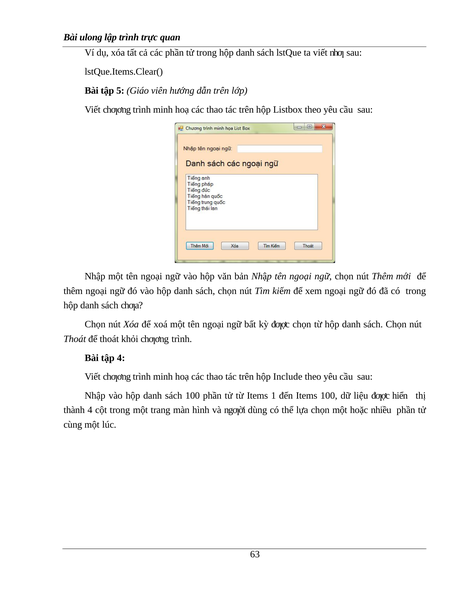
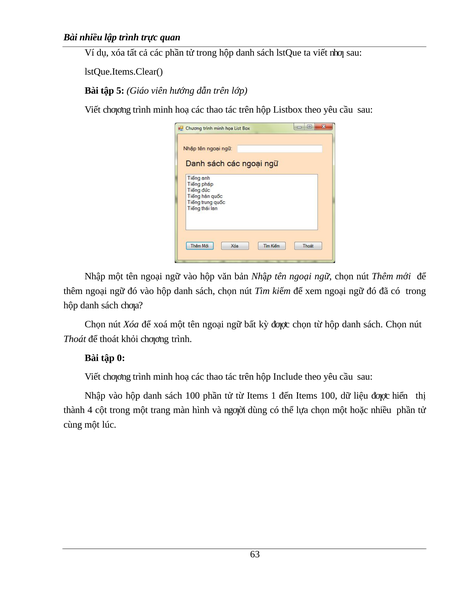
Bài ulong: ulong -> nhiều (91, 37)
tập 4: 4 -> 0 (121, 358)
